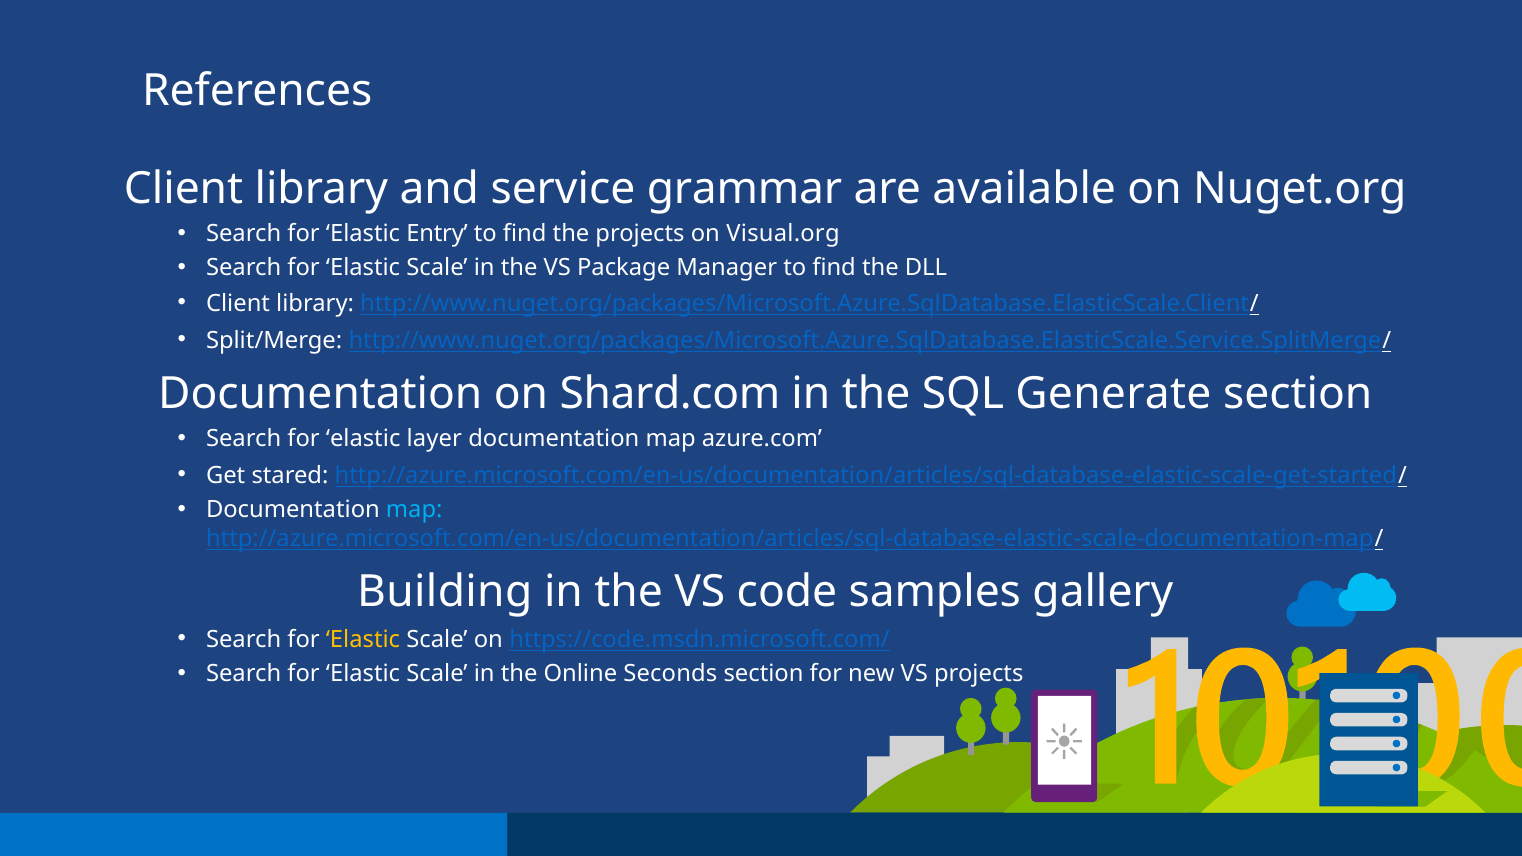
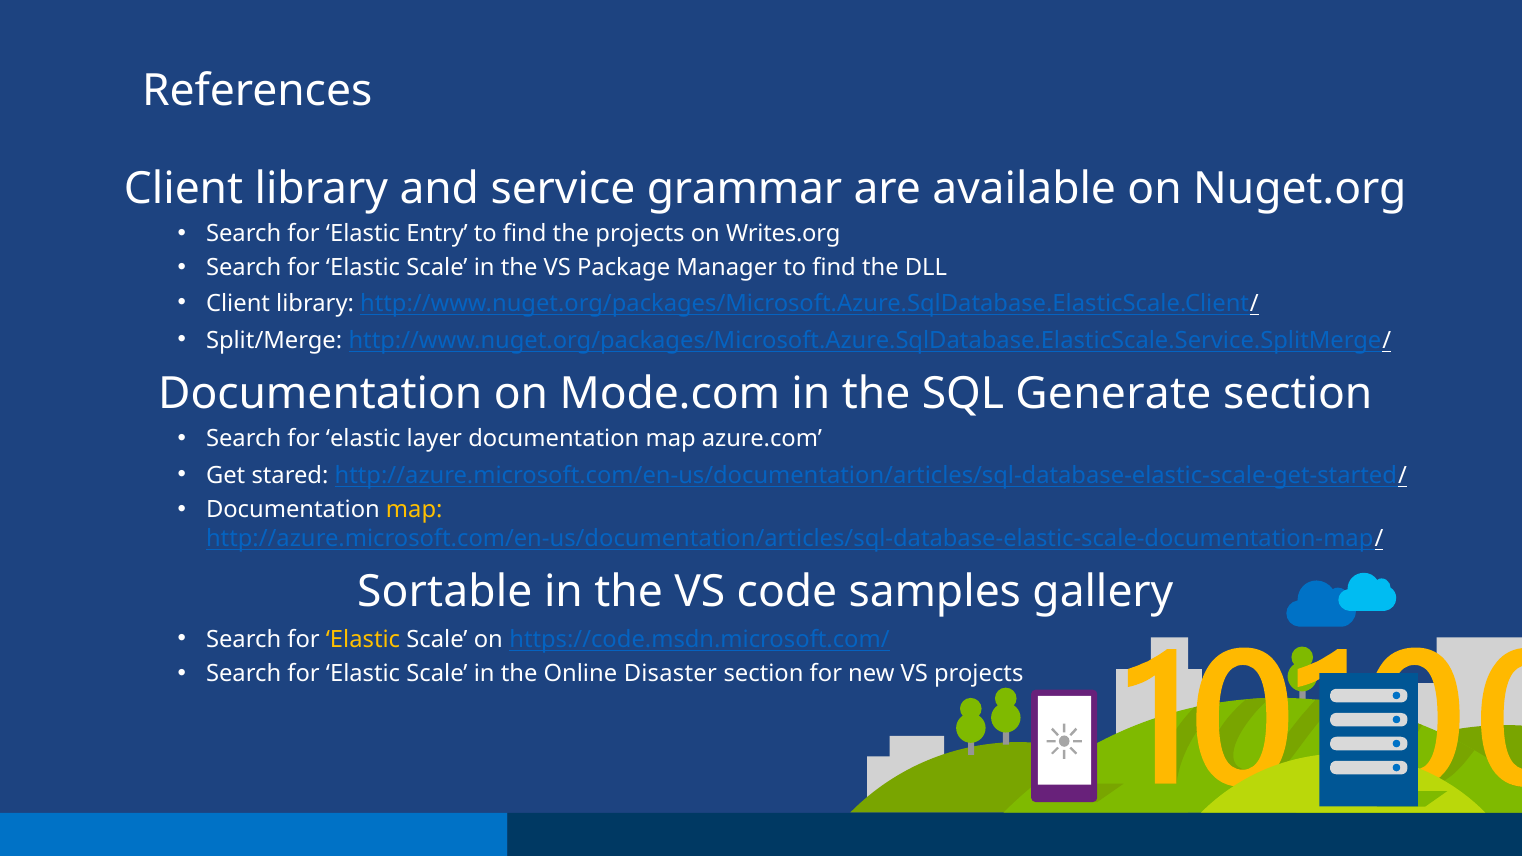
Visual.org: Visual.org -> Writes.org (783, 234)
Shard.com: Shard.com -> Mode.com (670, 394)
map colour: light blue -> yellow (414, 510)
Building: Building -> Sortable (445, 592)
Seconds: Seconds -> Disaster (670, 674)
